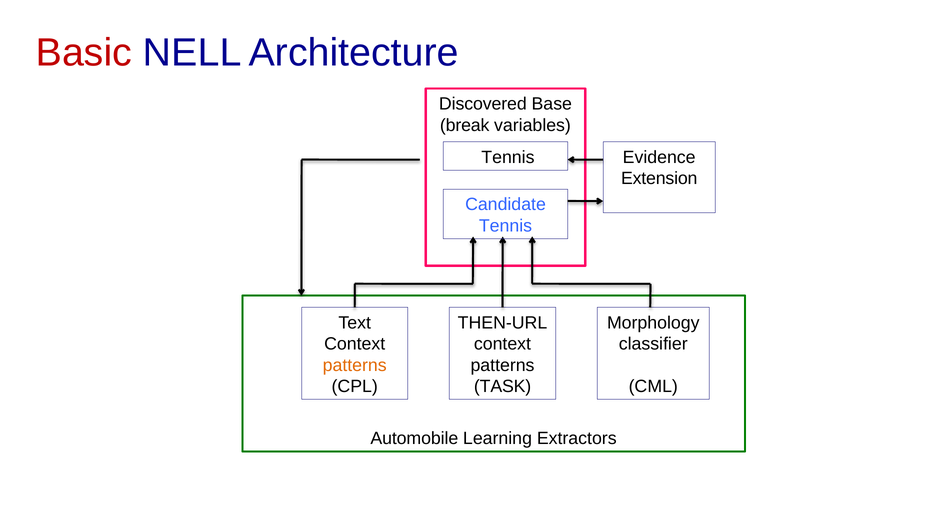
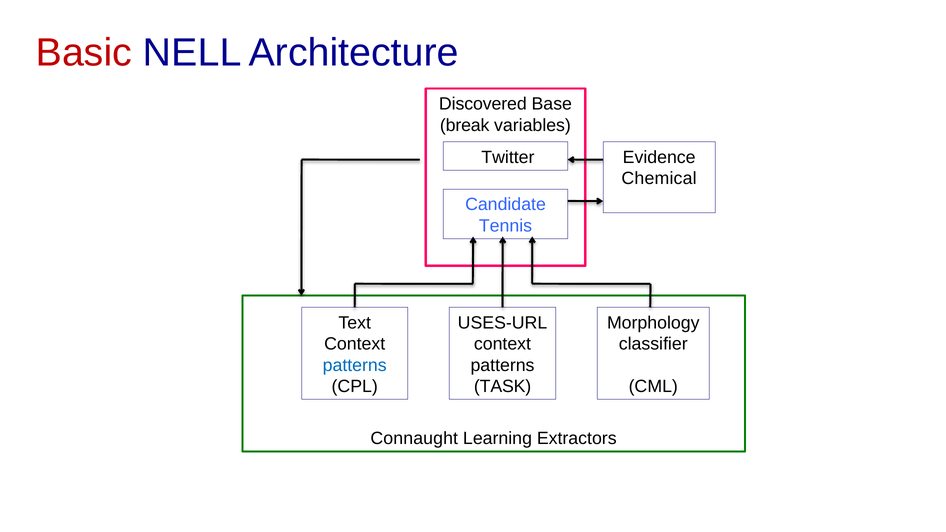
Tennis: Tennis -> Twitter (508, 157)
Extension: Extension -> Chemical (659, 179)
THEN-URL: THEN-URL -> USES-URL (503, 323)
patterns colour: orange -> blue (355, 365)
Automobile: Automobile -> Connaught (414, 439)
